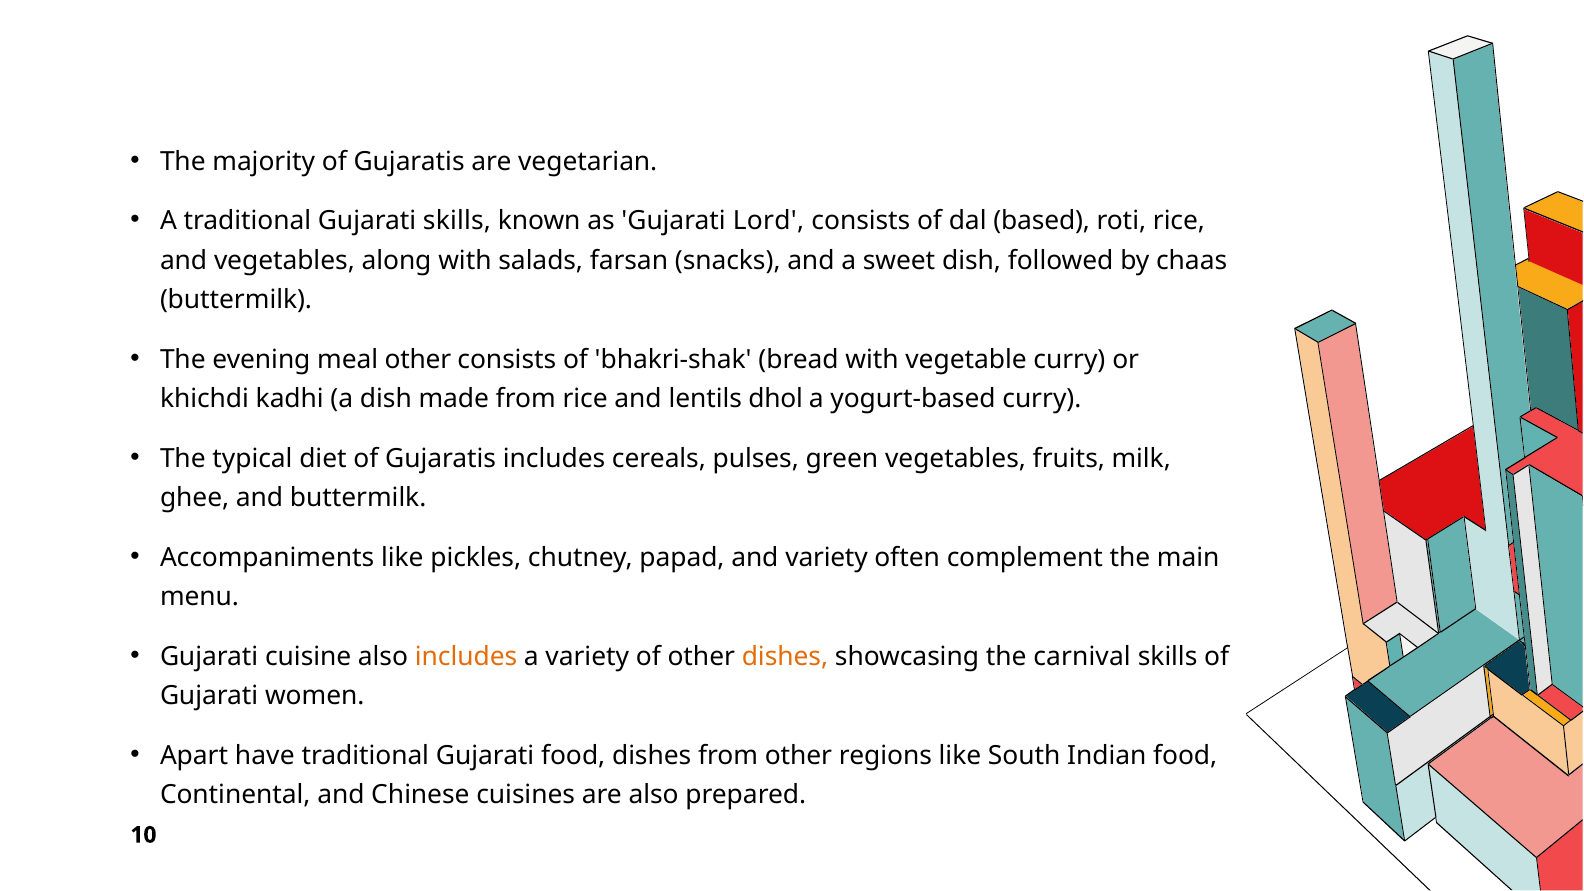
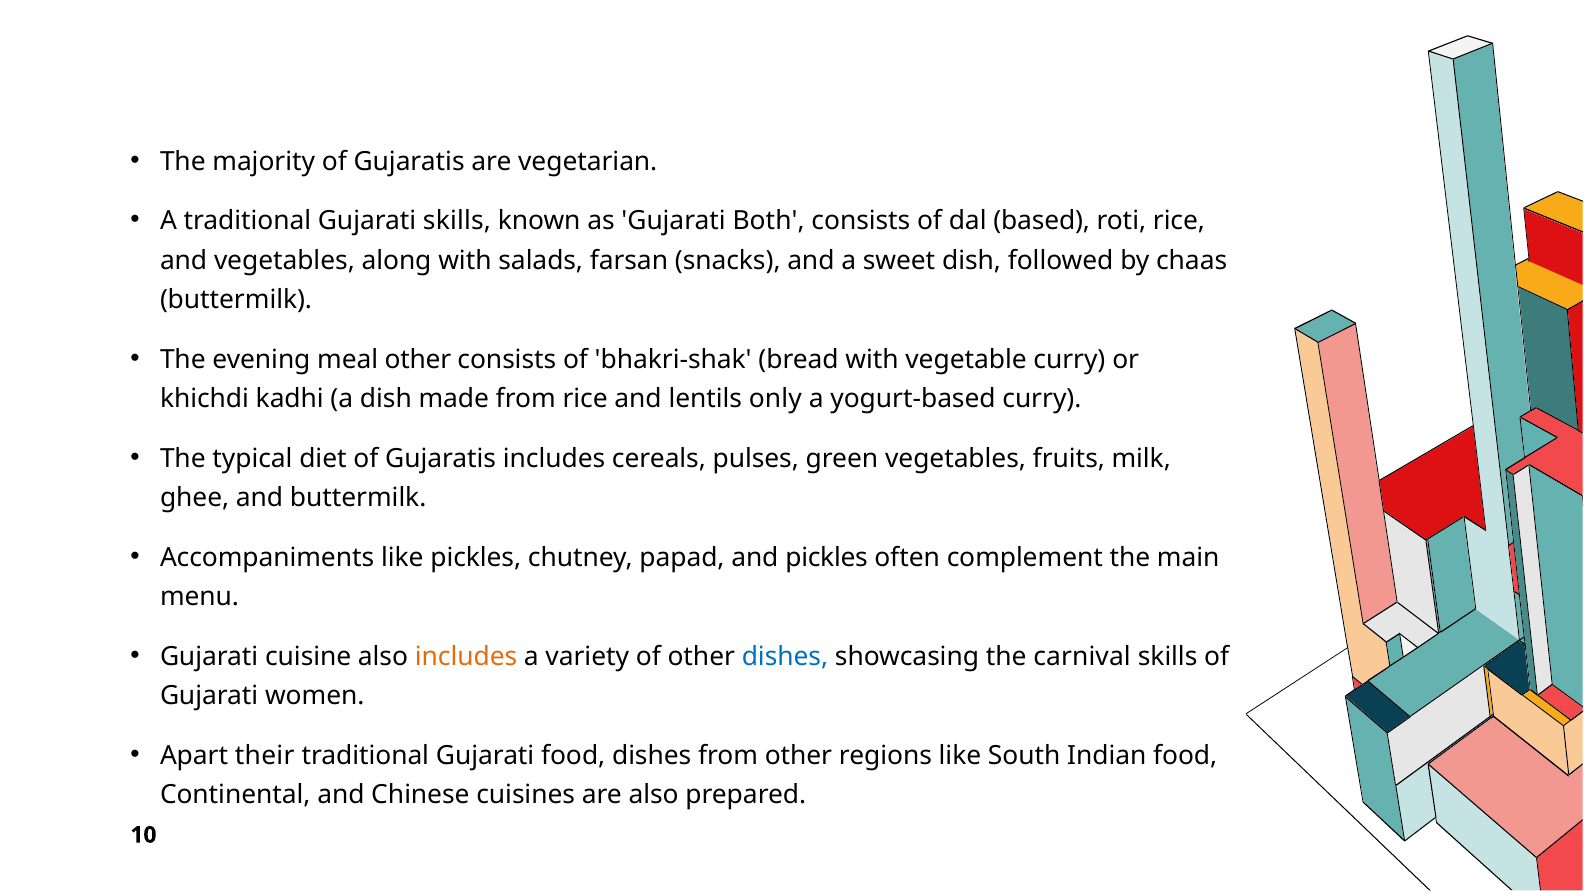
Lord: Lord -> Both (769, 221)
dhol: dhol -> only (775, 399)
and variety: variety -> pickles (827, 557)
dishes colour: orange -> blue (785, 656)
have: have -> their (265, 755)
